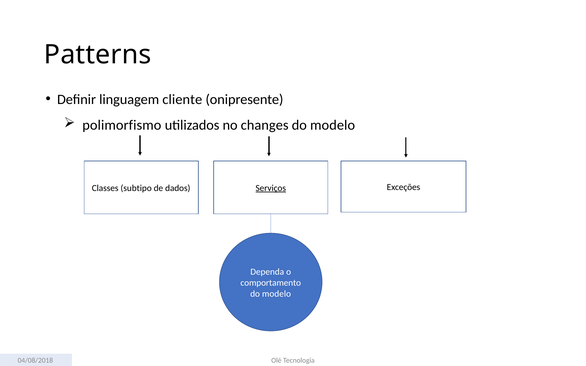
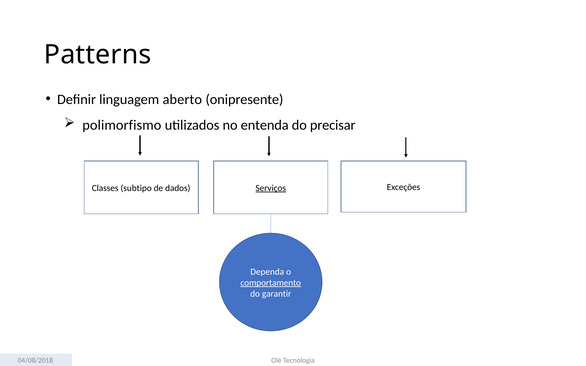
cliente: cliente -> aberto (182, 99)
changes: changes -> entenda (265, 125)
modelo: modelo -> precisar (333, 125)
comportamento underline: none -> present (271, 283)
modelo: modelo -> garantir (277, 294)
